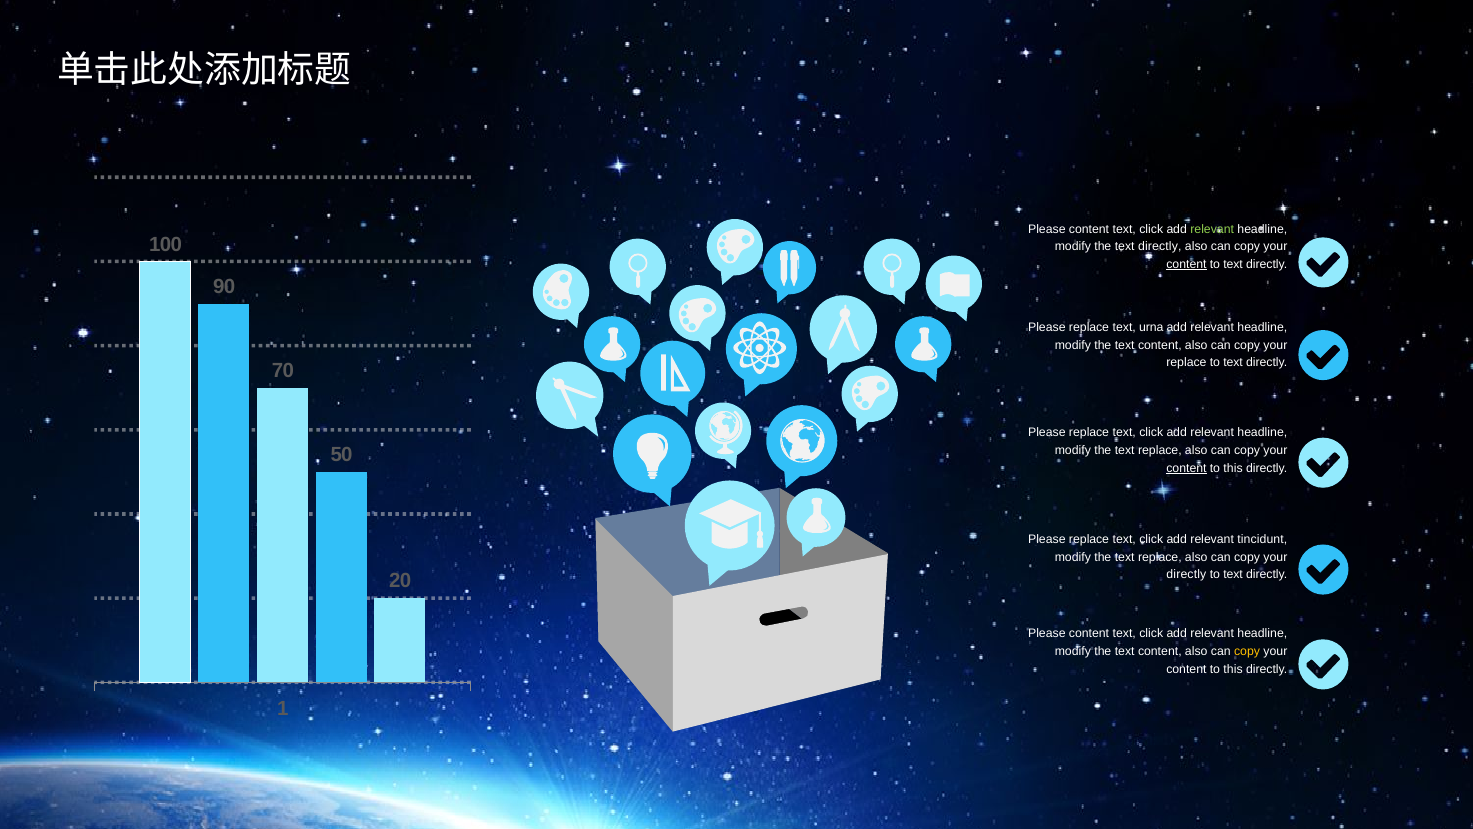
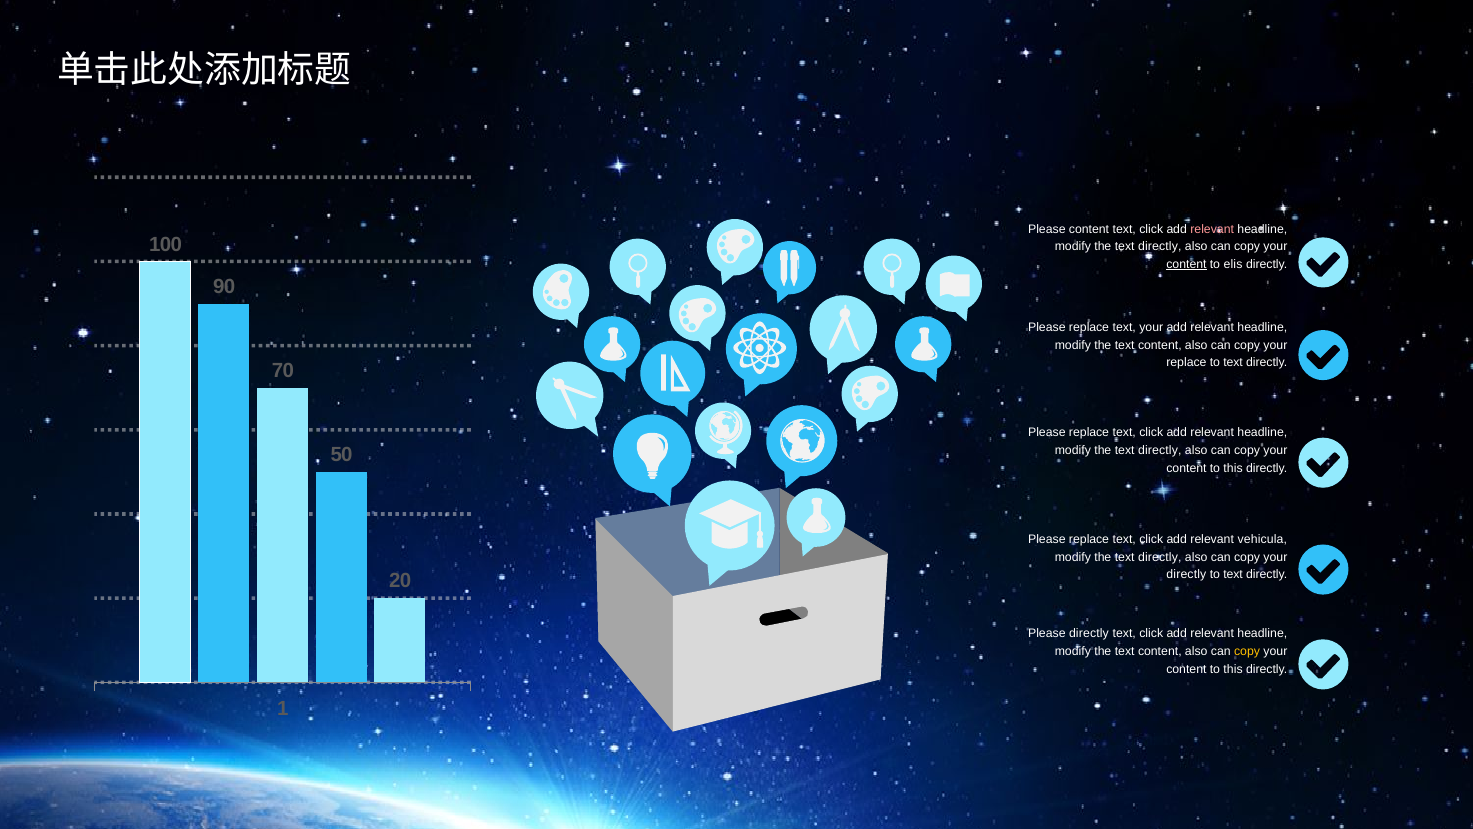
relevant colour: light green -> pink (1212, 229)
text: text -> elis (1233, 264)
text urna: urna -> your (1151, 327)
replace: replace -> directly (1160, 450)
content underline: present -> none (1186, 468)
tincidunt: tincidunt -> vehicula (1262, 539)
replace: replace -> directly (1160, 557)
content: content -> directly (1089, 634)
